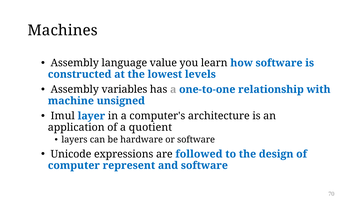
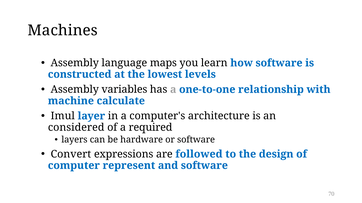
value: value -> maps (163, 63)
unsigned: unsigned -> calculate (121, 101)
application: application -> considered (76, 128)
quotient: quotient -> required (151, 128)
Unicode: Unicode -> Convert (71, 155)
